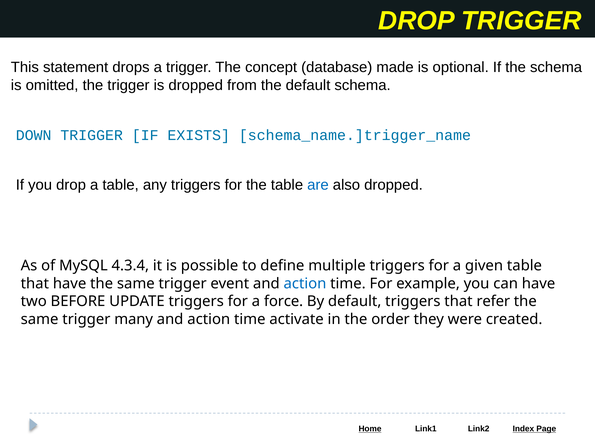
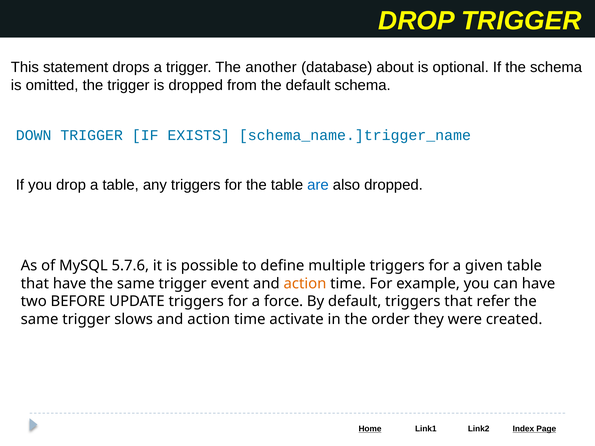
concept: concept -> another (271, 67)
made: made -> about (395, 67)
4.3.4: 4.3.4 -> 5.7.6 (130, 266)
action colour: blue -> orange (305, 284)
many: many -> slows (134, 319)
